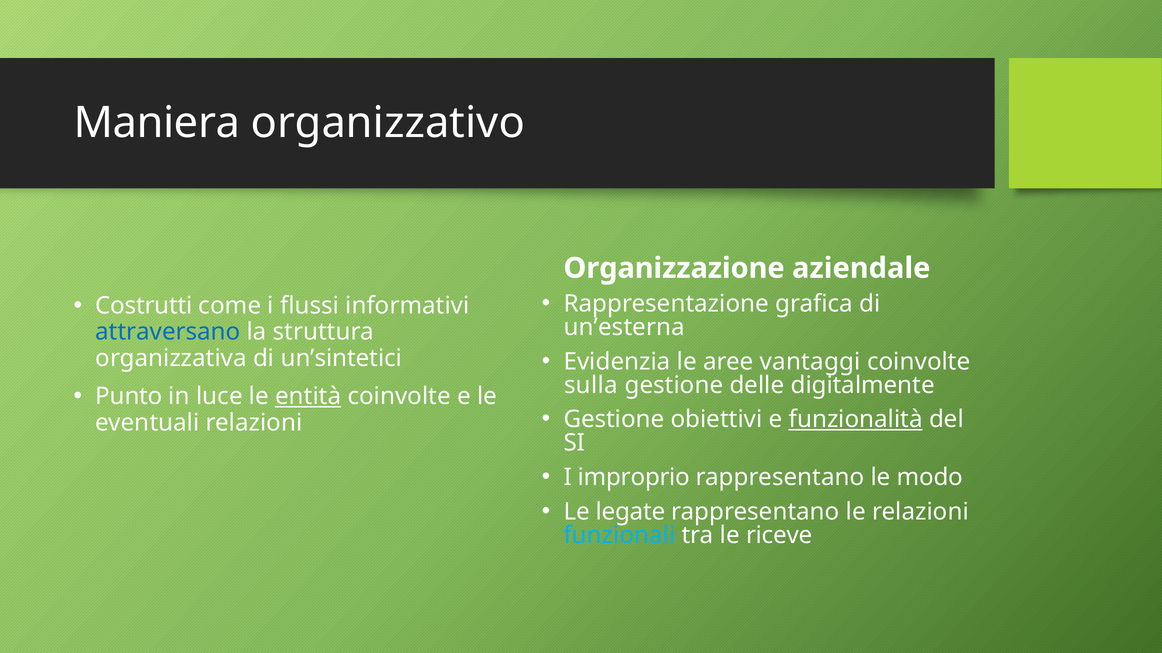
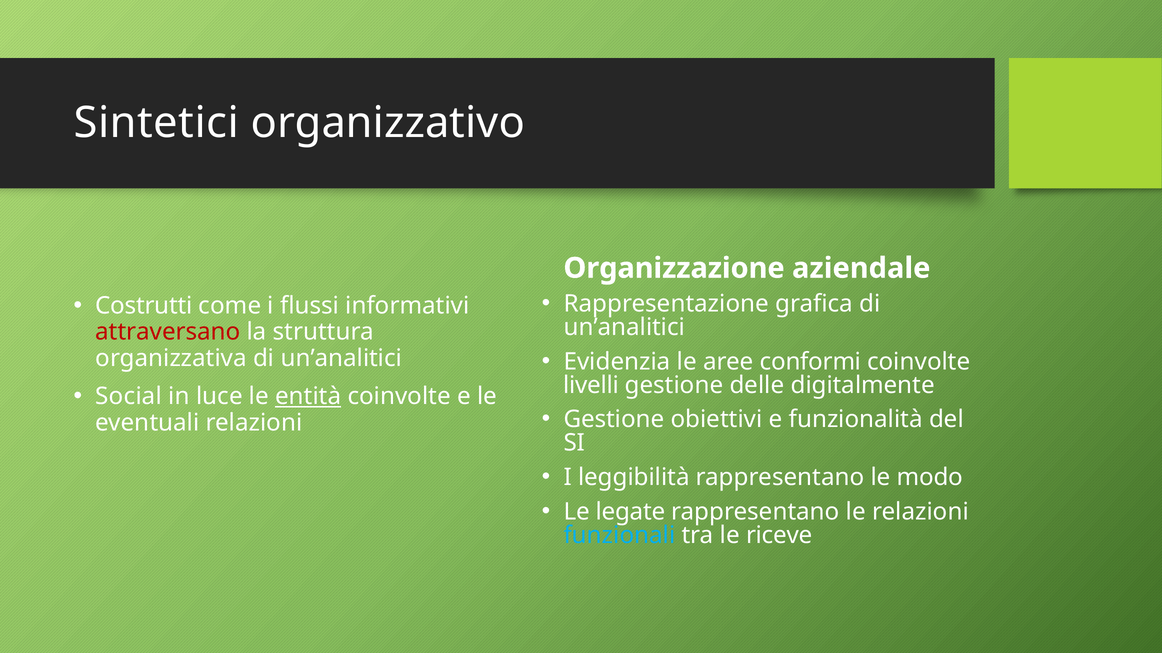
Maniera: Maniera -> Sintetici (156, 123)
un’esterna: un’esterna -> un’analitici (624, 328)
attraversano colour: blue -> red (168, 332)
vantaggi: vantaggi -> conformi (810, 362)
organizzativa di un’sintetici: un’sintetici -> un’analitici (341, 358)
sulla: sulla -> livelli (591, 385)
Punto: Punto -> Social (129, 397)
funzionalità underline: present -> none (856, 420)
improprio: improprio -> leggibilità (634, 478)
